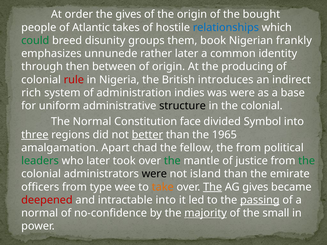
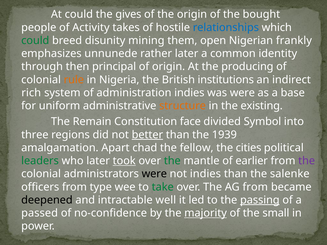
At order: order -> could (79, 14)
Atlantic: Atlantic -> Activity (91, 27)
groups: groups -> mining (146, 41)
book: book -> open (213, 41)
between: between -> principal (114, 67)
rule colour: red -> orange (74, 80)
introduces: introduces -> institutions (226, 80)
structure colour: black -> orange (183, 106)
in the colonial: colonial -> existing (262, 106)
The Normal: Normal -> Remain (92, 122)
three underline: present -> none (35, 135)
1965: 1965 -> 1939 (224, 135)
the from: from -> cities (249, 148)
took underline: none -> present (124, 161)
justice: justice -> earlier (252, 161)
the colour: green -> purple (307, 161)
not island: island -> indies (205, 174)
emirate: emirate -> salenke (290, 174)
take colour: orange -> green (163, 187)
The underline: present -> none (213, 187)
AG gives: gives -> from (255, 187)
deepened colour: red -> black (47, 200)
intractable into: into -> well (166, 200)
normal: normal -> passed (40, 213)
